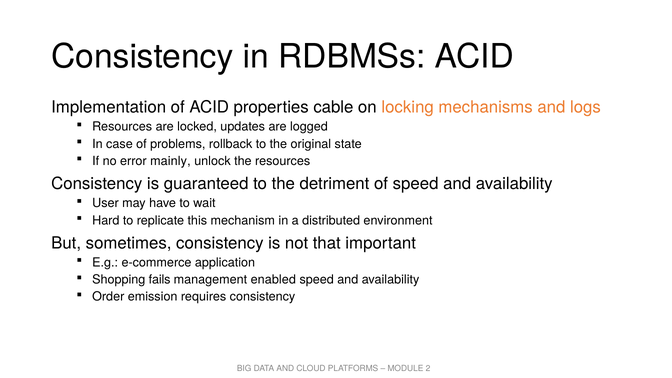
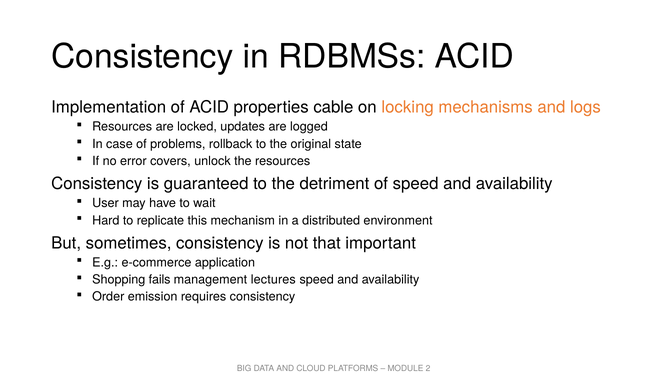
mainly: mainly -> covers (170, 161)
enabled: enabled -> lectures (273, 280)
